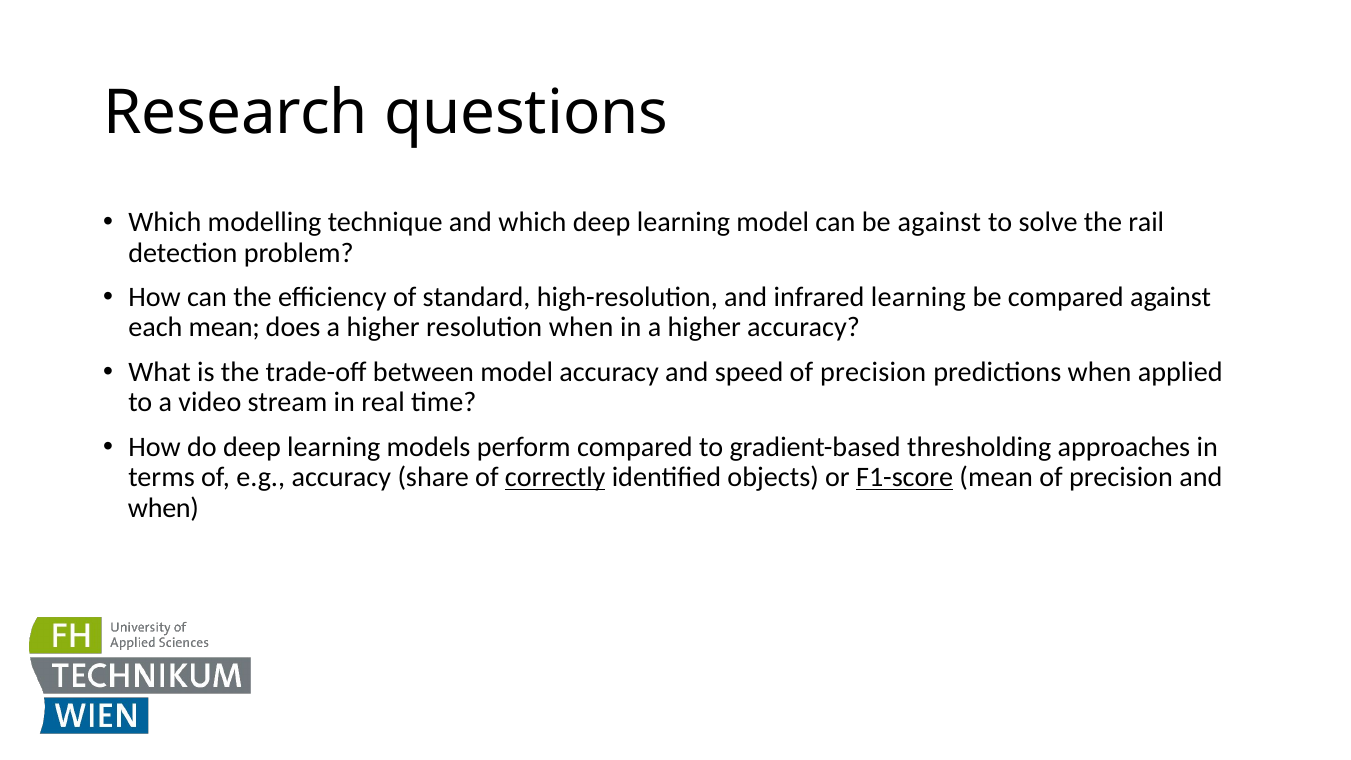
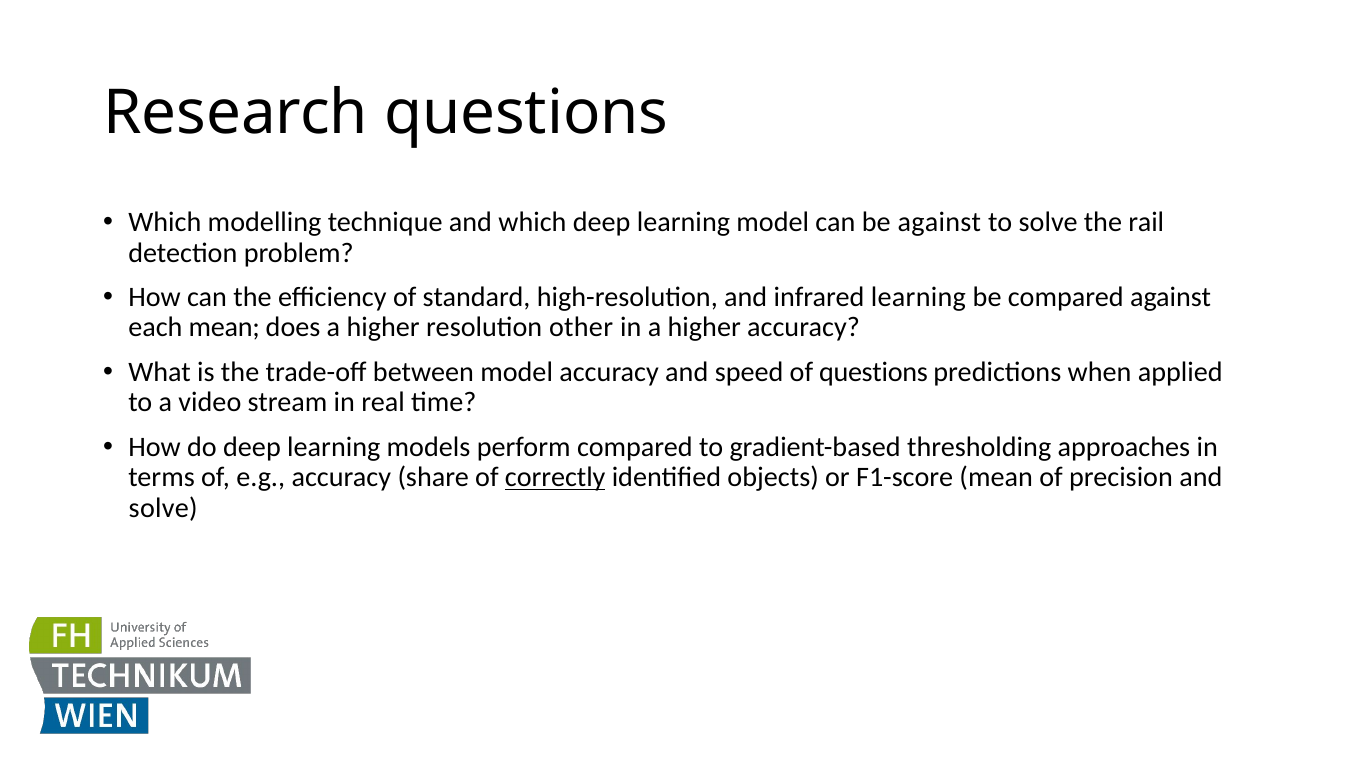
resolution when: when -> other (581, 328)
speed of precision: precision -> questions (873, 372)
F1-score underline: present -> none (905, 477)
when: when -> solve (163, 508)
